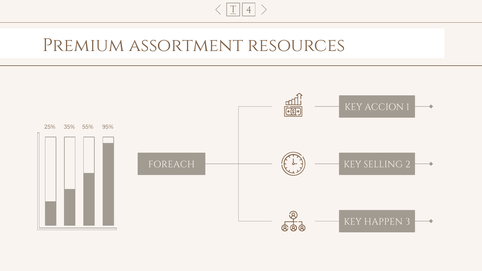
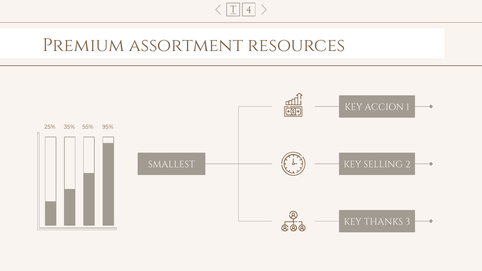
FOREACH: FOREACH -> SMALLEST (172, 165)
HAPPEN: HAPPEN -> THANKS (383, 222)
